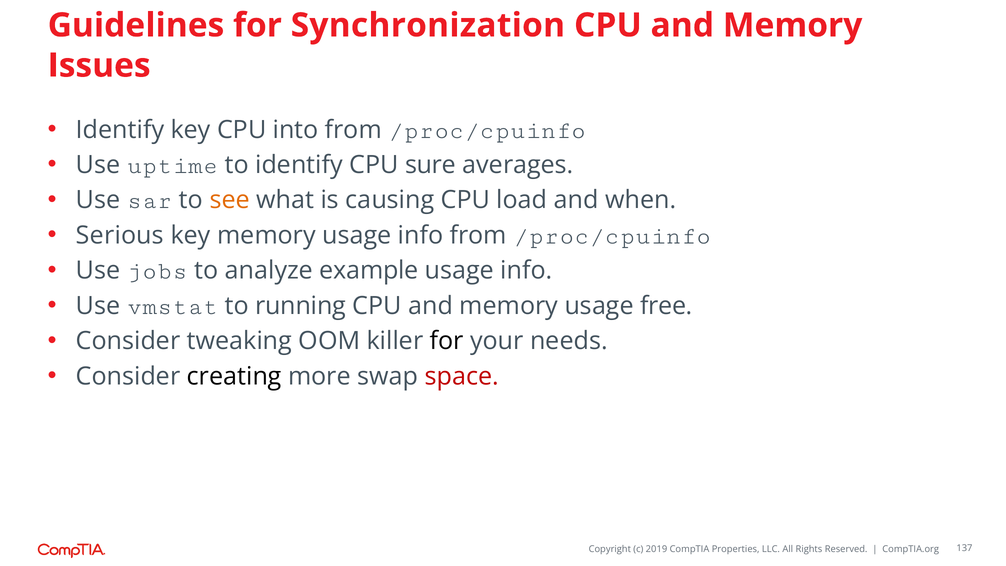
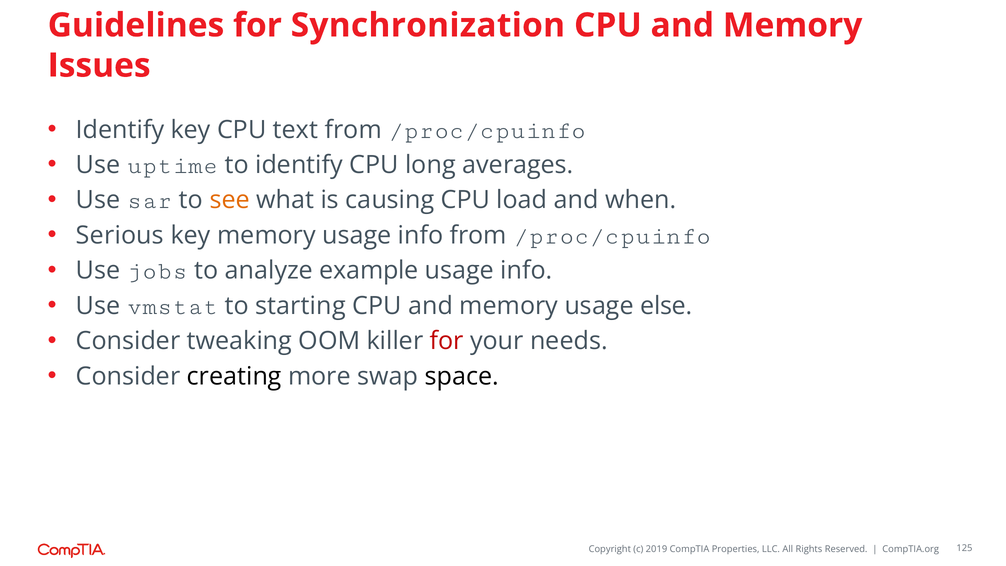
into: into -> text (295, 130)
sure: sure -> long (430, 165)
running: running -> starting (300, 306)
free: free -> else (666, 306)
for colour: black -> red (447, 341)
space colour: red -> black (462, 376)
137: 137 -> 125 (964, 548)
